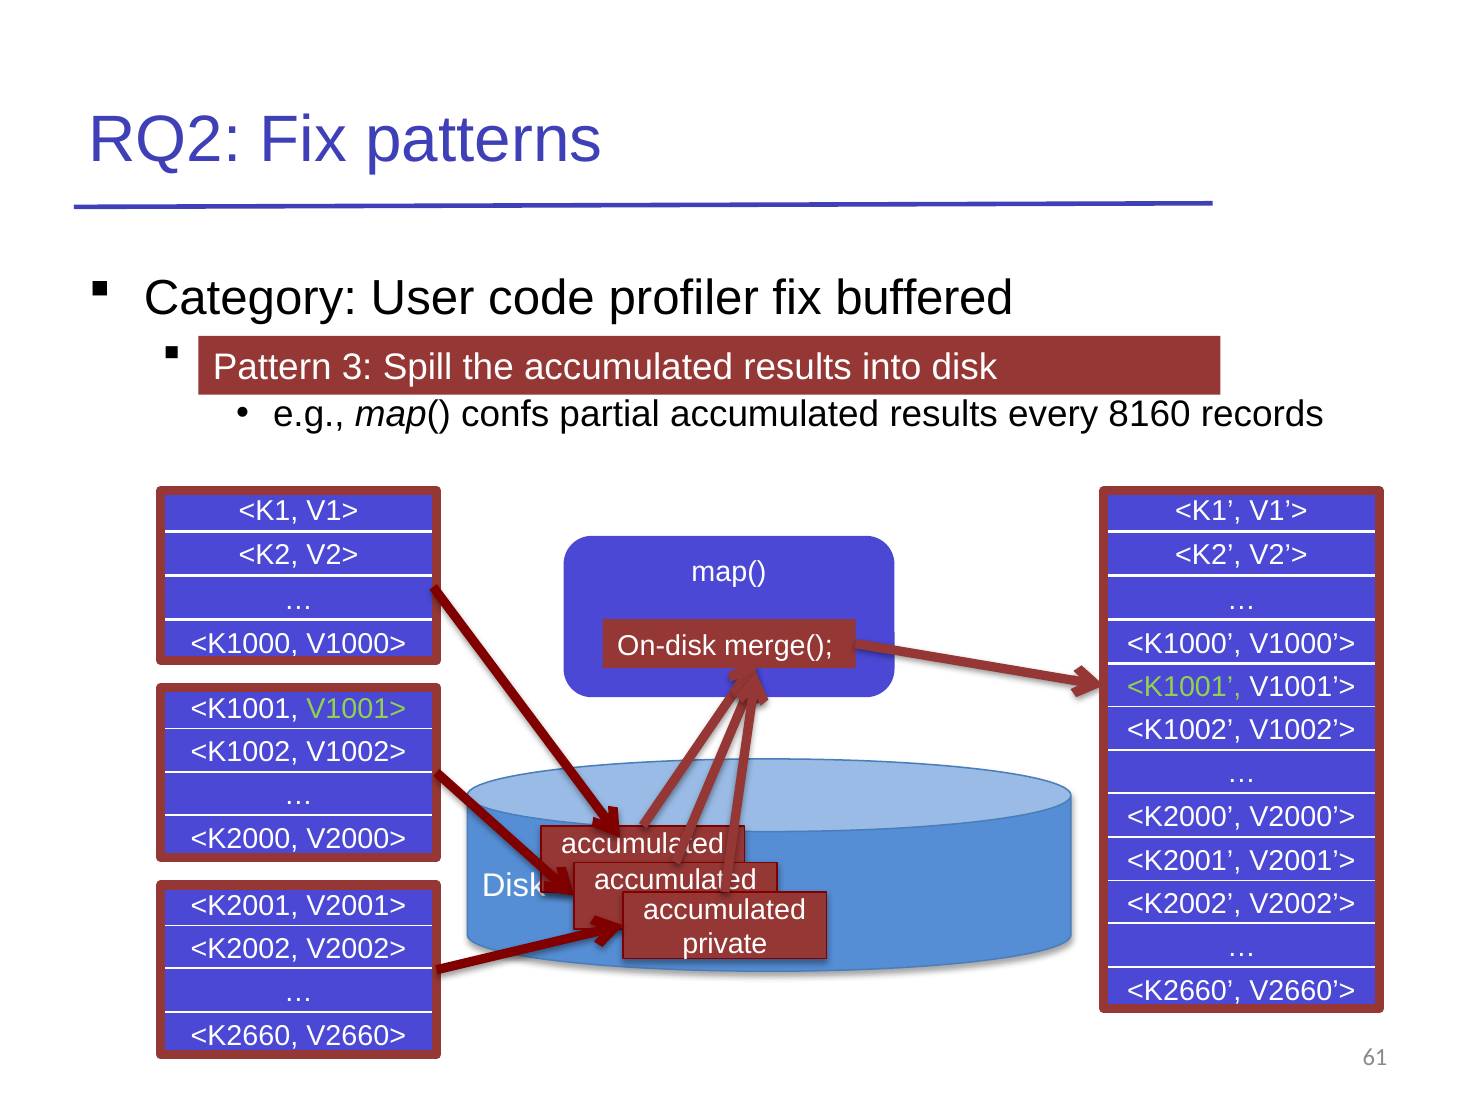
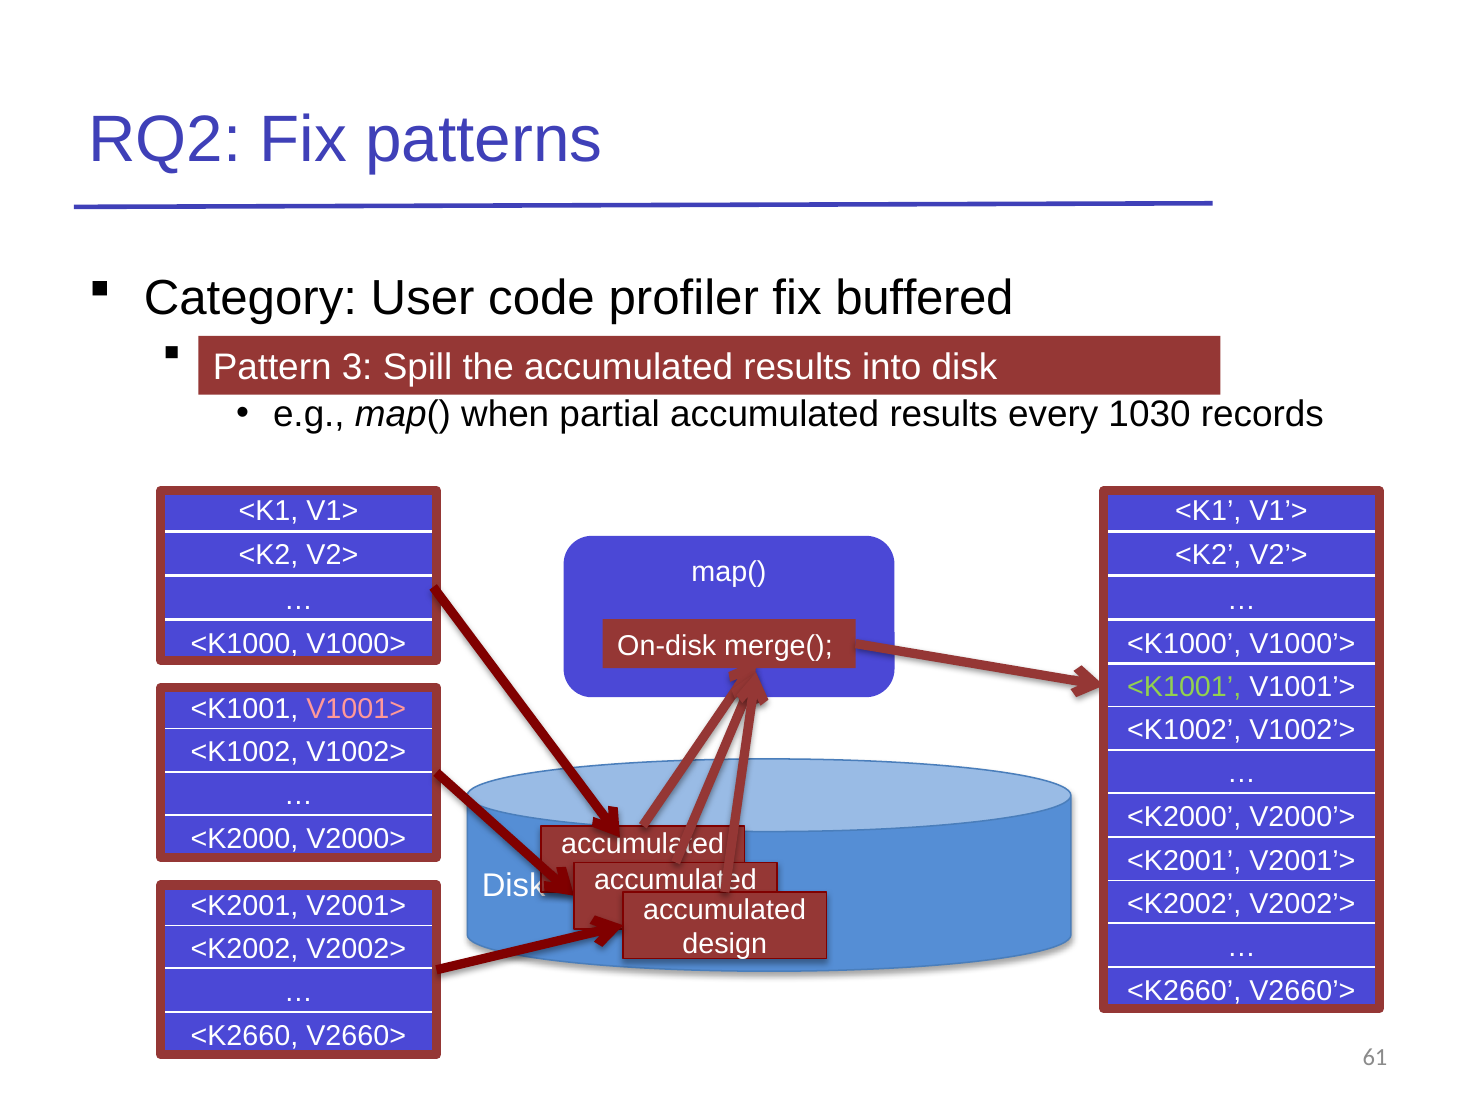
confs: confs -> when (505, 414)
8160: 8160 -> 1030 (1150, 414)
V1001> colour: light green -> pink (356, 709)
private: private -> design (725, 945)
